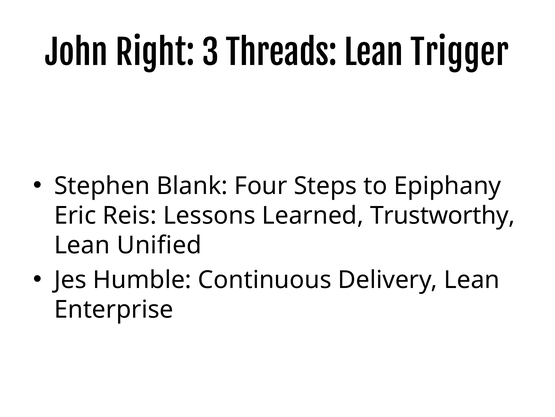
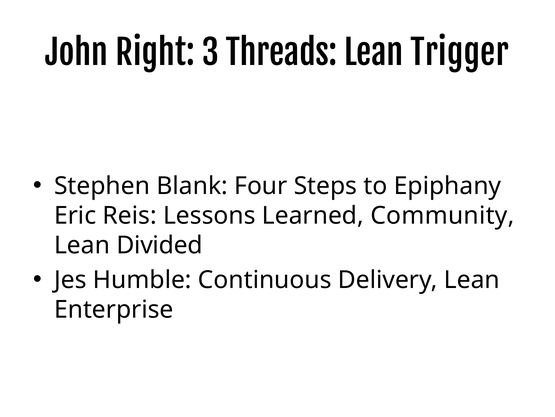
Trustworthy: Trustworthy -> Community (442, 215)
Unified: Unified -> Divided (159, 245)
